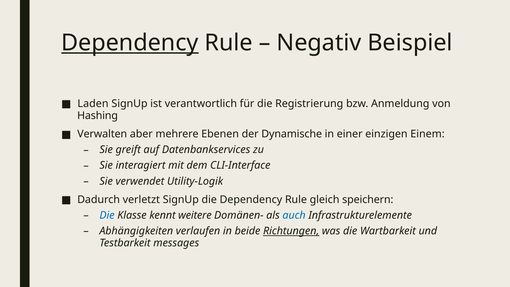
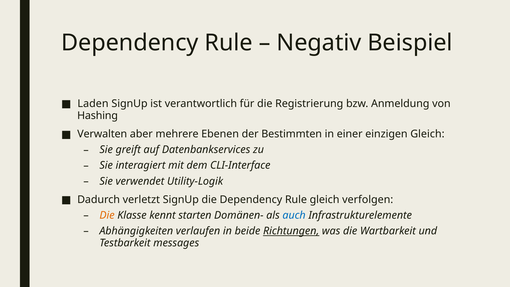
Dependency underline: present -> none (130, 43)
Dynamische: Dynamische -> Bestimmten (292, 134)
einzigen Einem: Einem -> Gleich (427, 134)
speichern: speichern -> verfolgen (368, 199)
Die colour: blue -> orange (107, 215)
weitere: weitere -> starten (195, 215)
